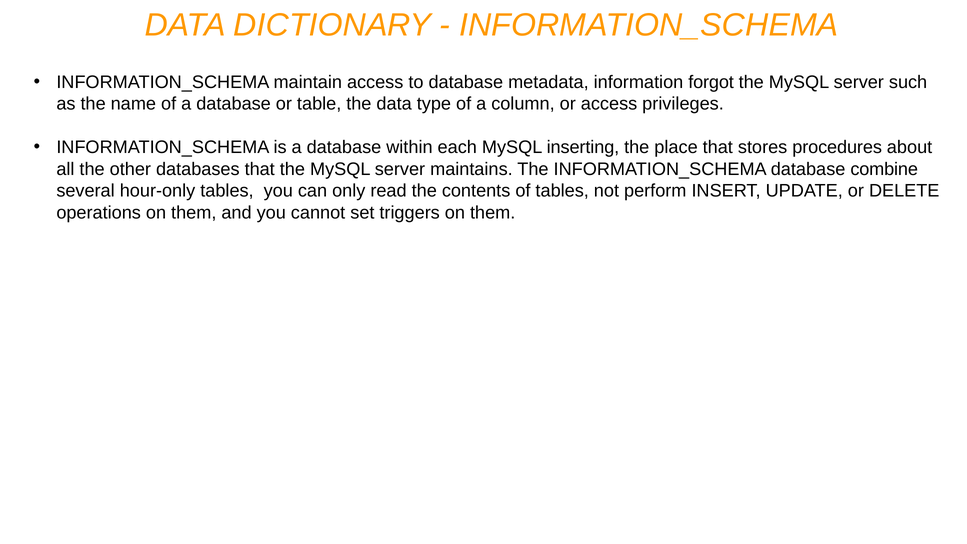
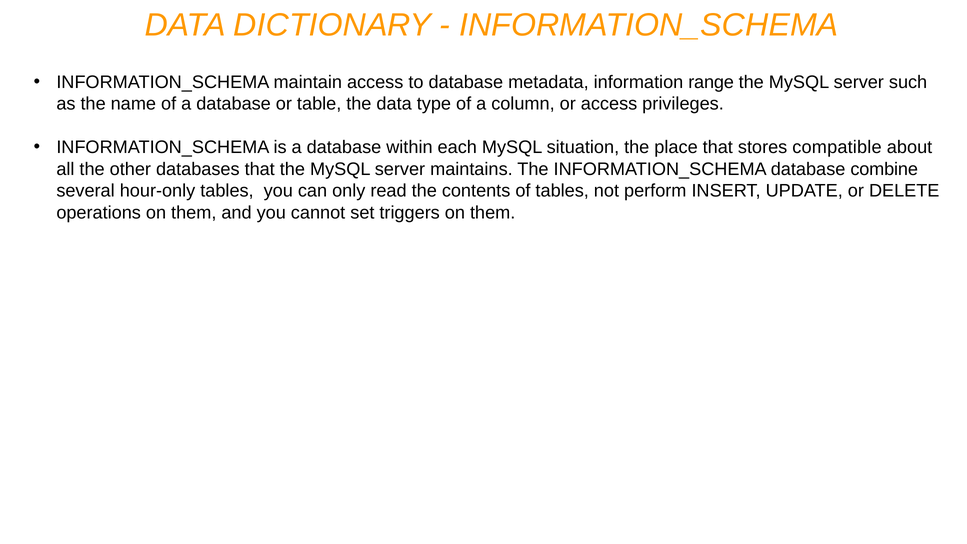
forgot: forgot -> range (711, 82)
inserting: inserting -> situation (583, 147)
procedures: procedures -> compatible (837, 147)
